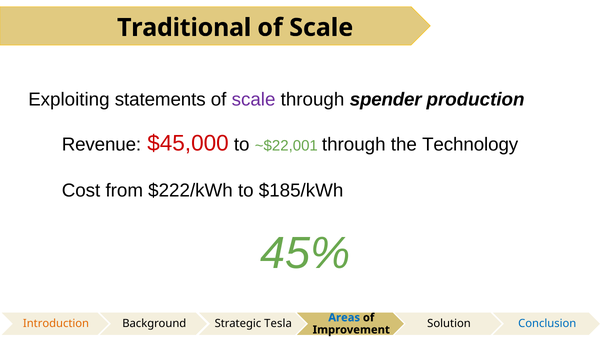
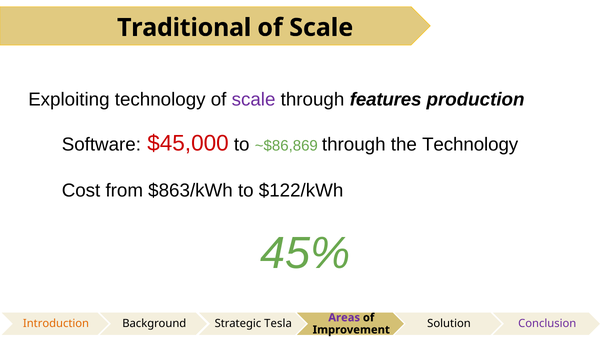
Exploiting statements: statements -> technology (160, 100)
spender: spender -> features (386, 100)
Revenue: Revenue -> Software (101, 145)
~$22,001: ~$22,001 -> ~$86,869 (286, 146)
$222/kWh: $222/kWh -> $863/kWh (190, 190)
$185/kWh: $185/kWh -> $122/kWh (301, 190)
Areas colour: blue -> purple (344, 318)
Conclusion colour: blue -> purple (547, 324)
